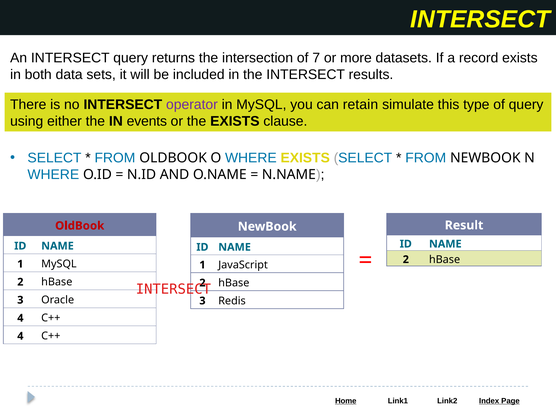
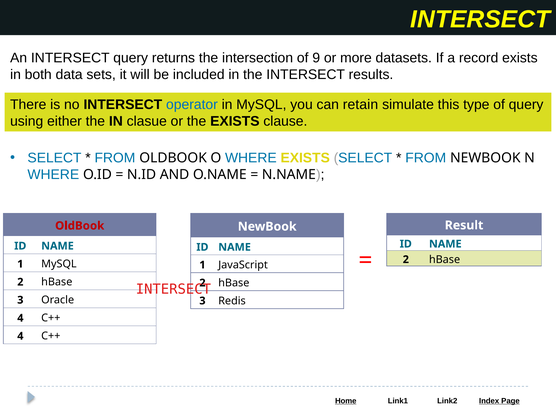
7: 7 -> 9 (316, 58)
operator colour: purple -> blue (192, 105)
events: events -> clasue (147, 121)
